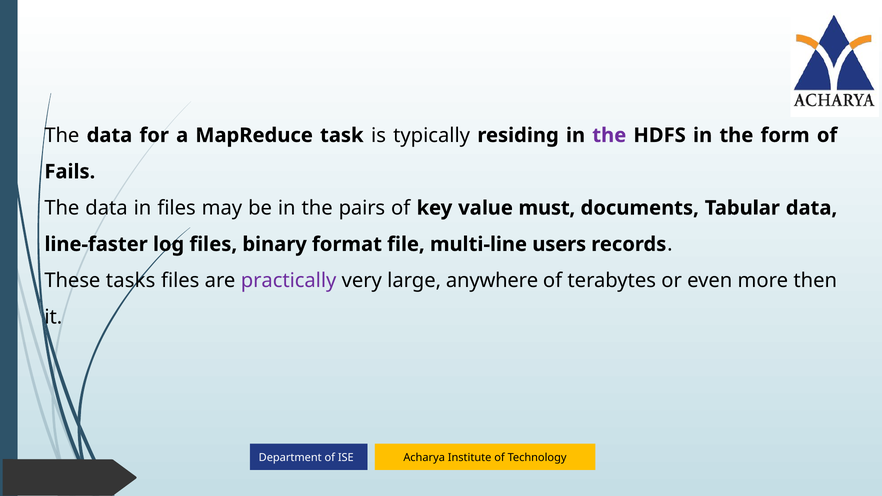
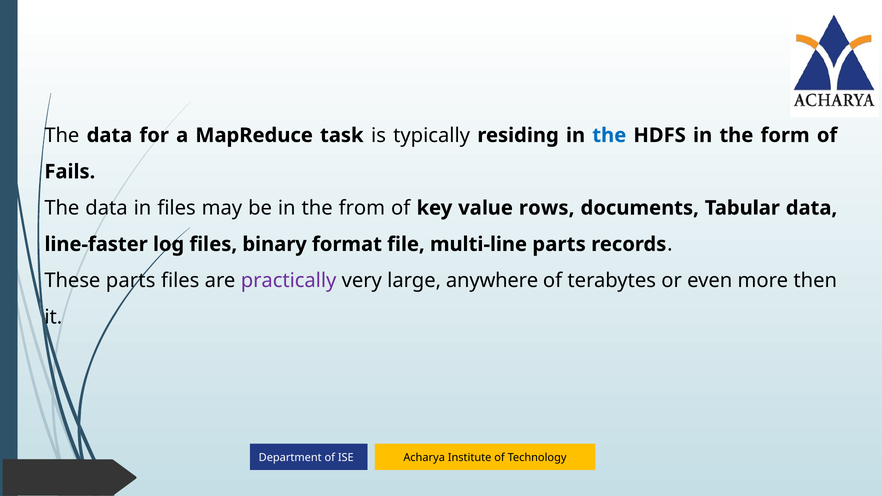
the colour: purple -> blue (609, 135)
pairs: pairs -> from (362, 208)
must: must -> rows (547, 208)
multi-line users: users -> parts (559, 244)
These tasks: tasks -> parts (131, 281)
